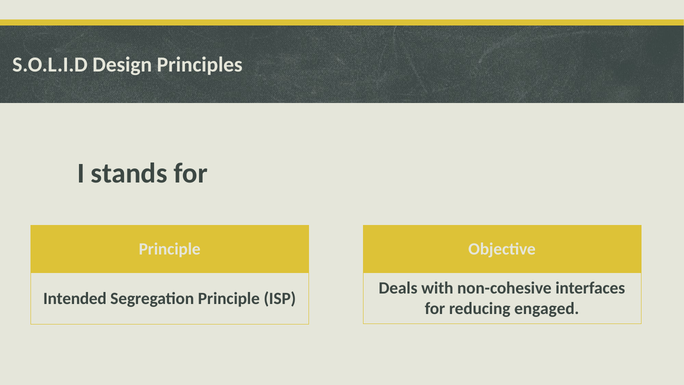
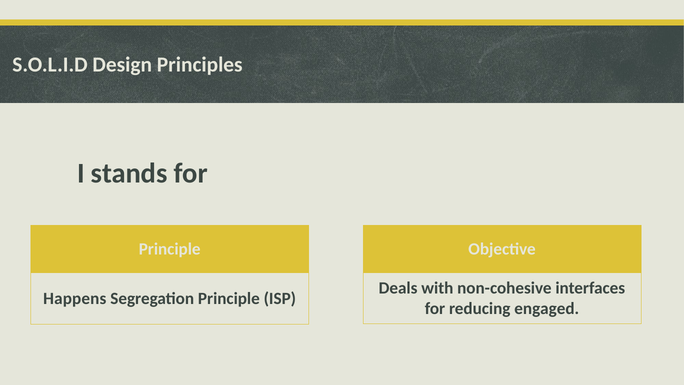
Intended: Intended -> Happens (75, 298)
